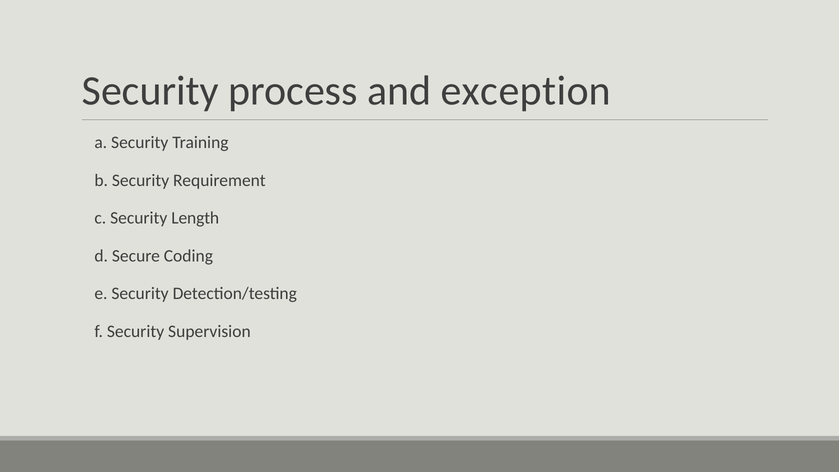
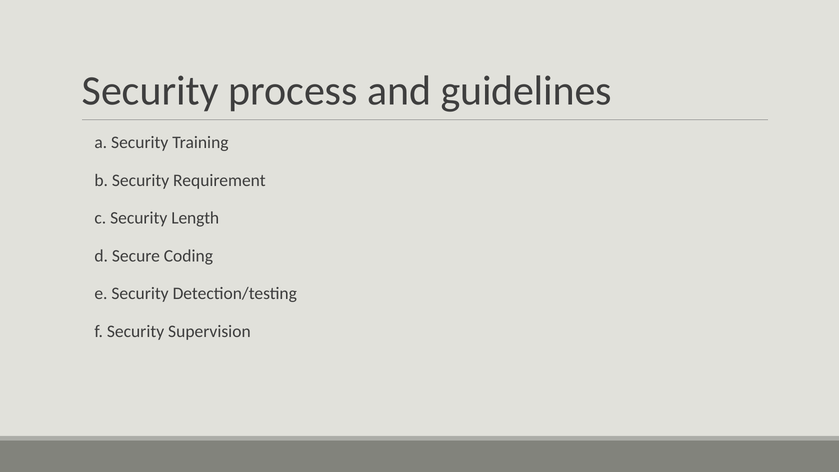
exception: exception -> guidelines (526, 91)
